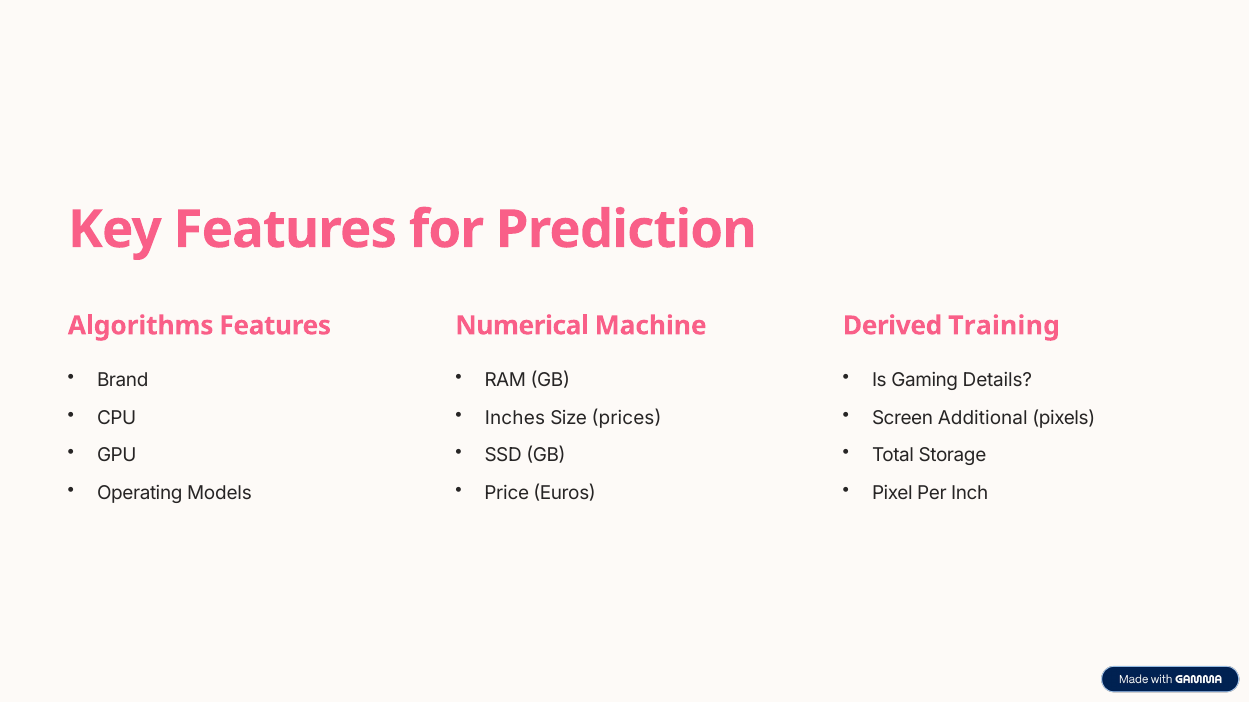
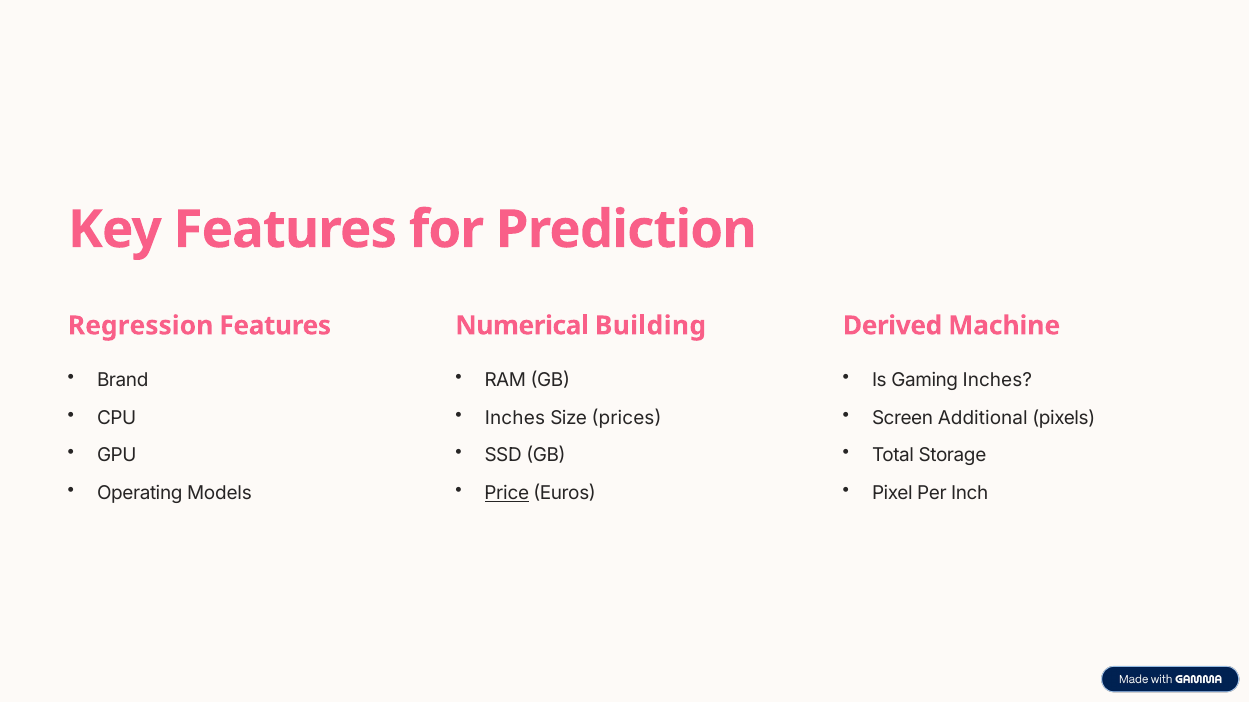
Algorithms: Algorithms -> Regression (141, 326)
Machine: Machine -> Building (650, 326)
Training: Training -> Machine (1004, 326)
Gaming Details: Details -> Inches (997, 380)
Price underline: none -> present (507, 494)
